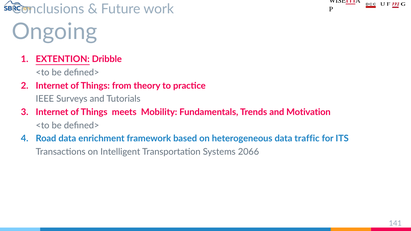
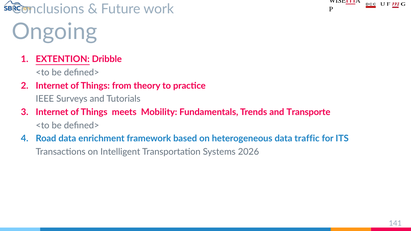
Motivation: Motivation -> Transporte (308, 112)
2066: 2066 -> 2026 (248, 152)
